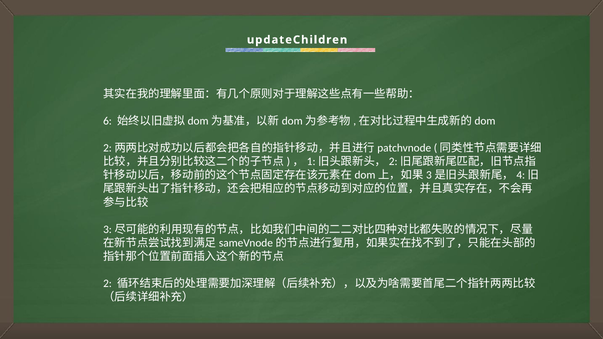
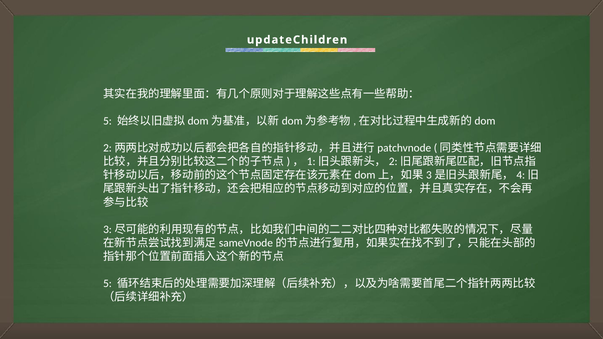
6: 6 -> 5 (107, 121)
2: 2 -> 5 (107, 284)
